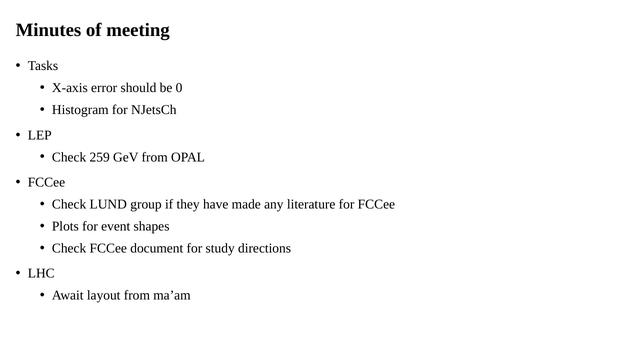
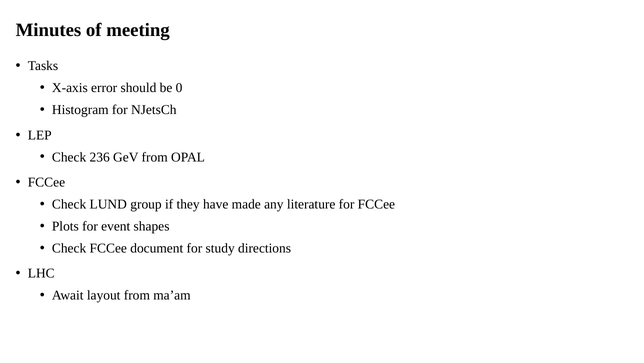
259: 259 -> 236 (100, 157)
